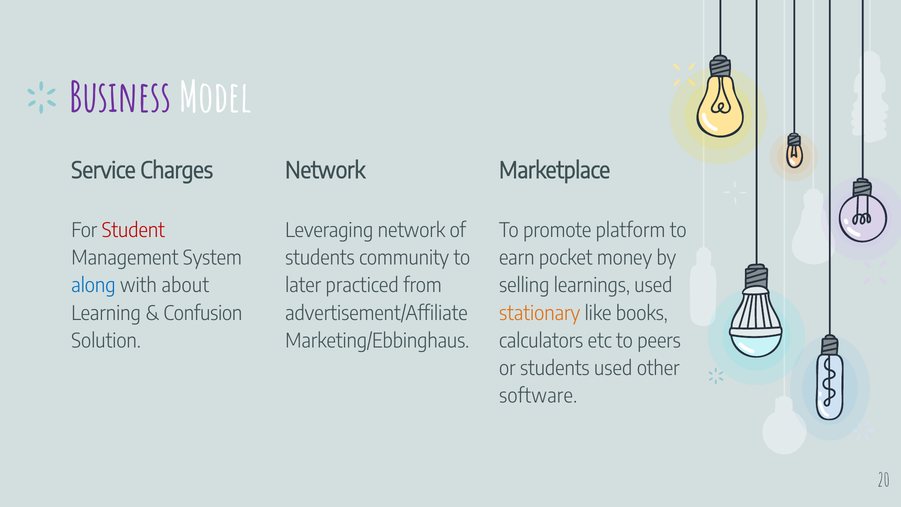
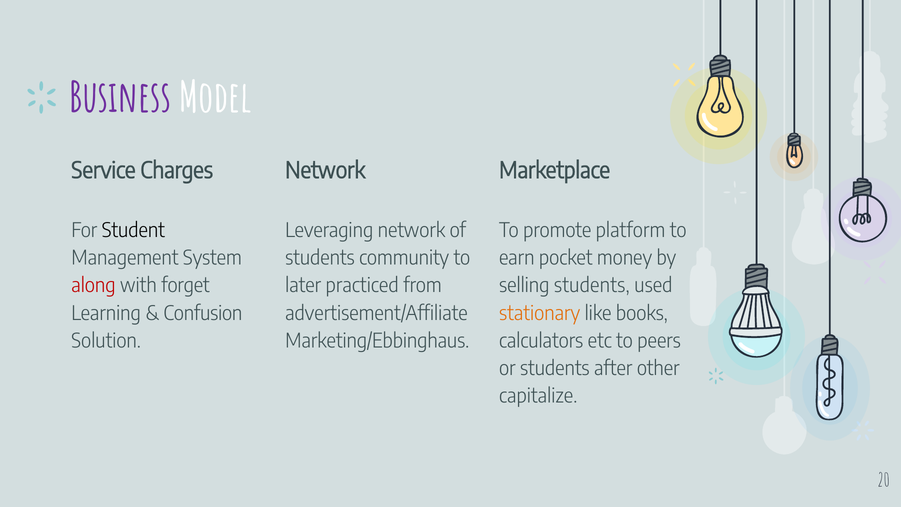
Student colour: red -> black (133, 231)
along colour: blue -> red (93, 286)
about: about -> forget (186, 286)
selling learnings: learnings -> students (592, 286)
students used: used -> after (613, 369)
software: software -> capitalize (538, 396)
